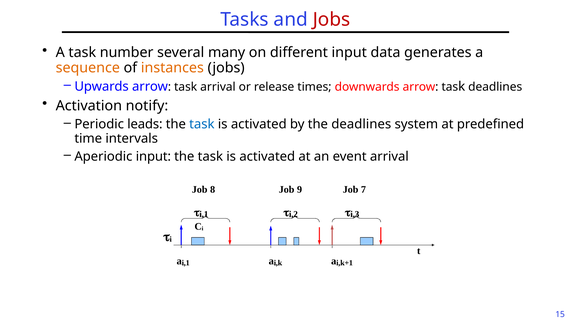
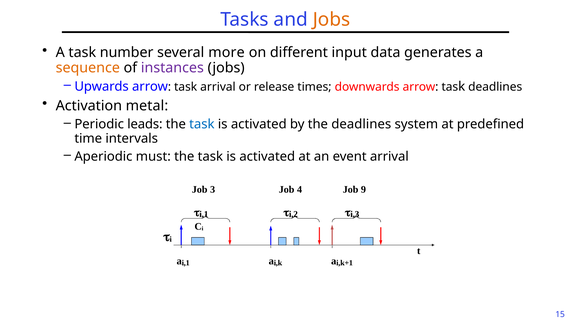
Jobs colour: red -> orange (332, 19)
many: many -> more (226, 53)
instances colour: orange -> purple (172, 68)
notify: notify -> metal (147, 106)
Aperiodic input: input -> must (153, 157)
8: 8 -> 3 (213, 190)
9: 9 -> 4 (300, 190)
7: 7 -> 9 (363, 190)
